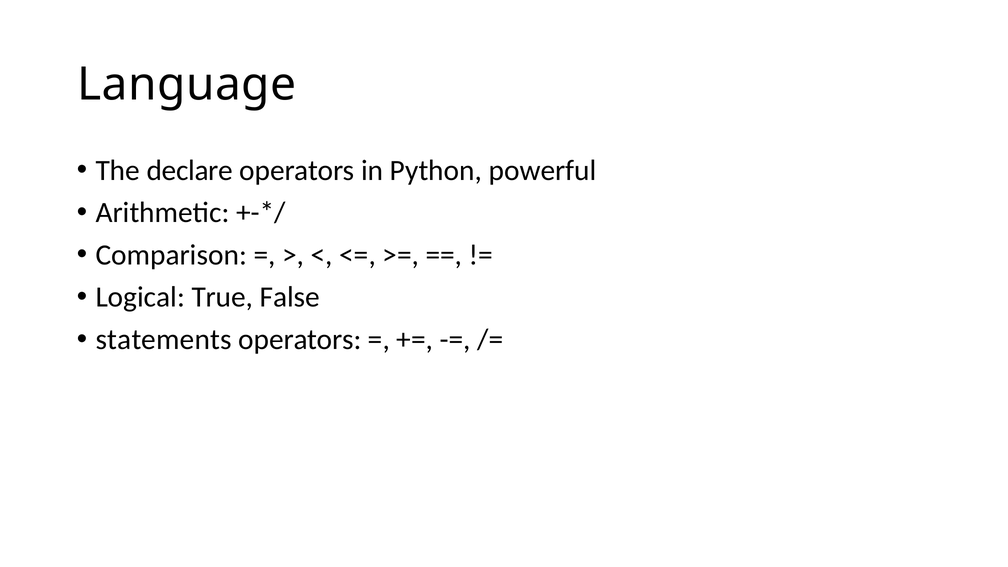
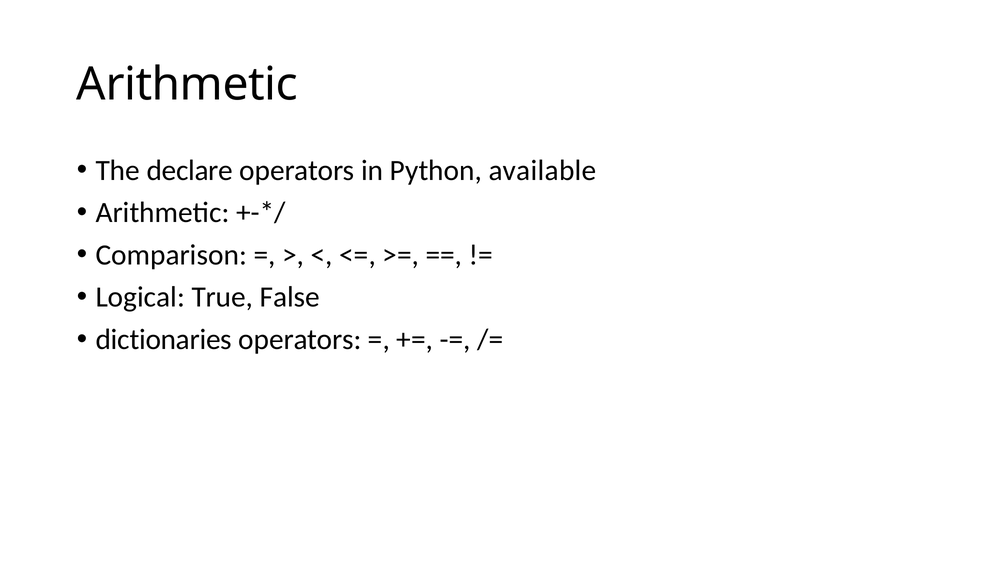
Language: Language -> Arithmetic (187, 85)
powerful: powerful -> available (543, 170)
statements: statements -> dictionaries (164, 339)
